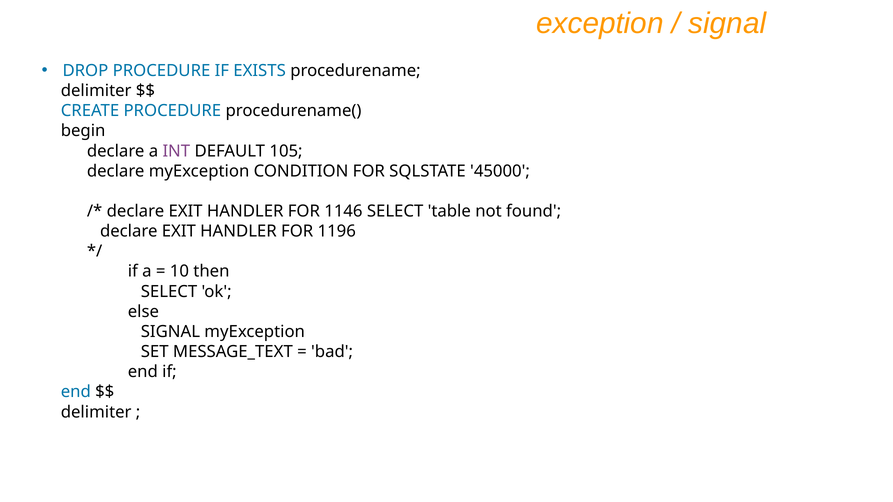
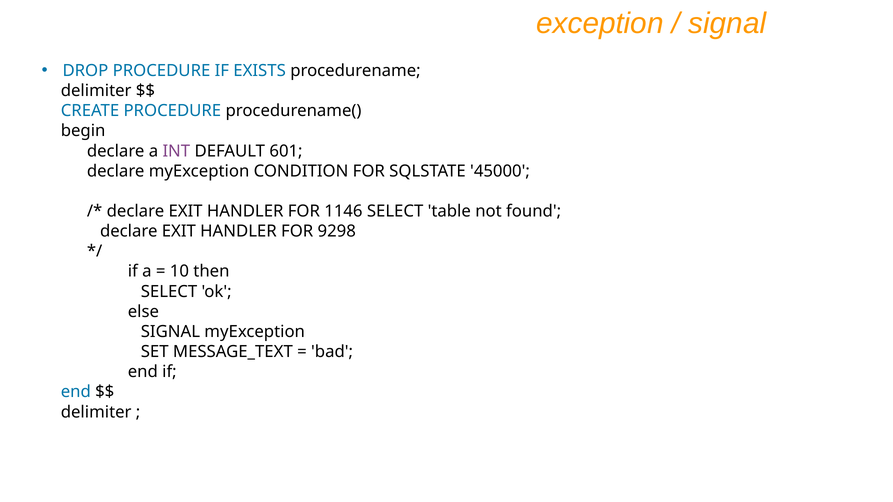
105: 105 -> 601 (286, 151)
1196: 1196 -> 9298 (337, 231)
